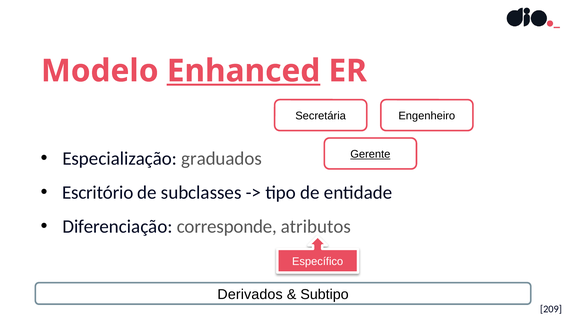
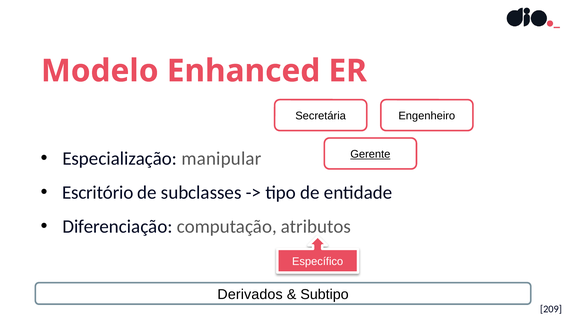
Enhanced underline: present -> none (244, 71)
graduados: graduados -> manipular (221, 158)
corresponde: corresponde -> computação (227, 226)
